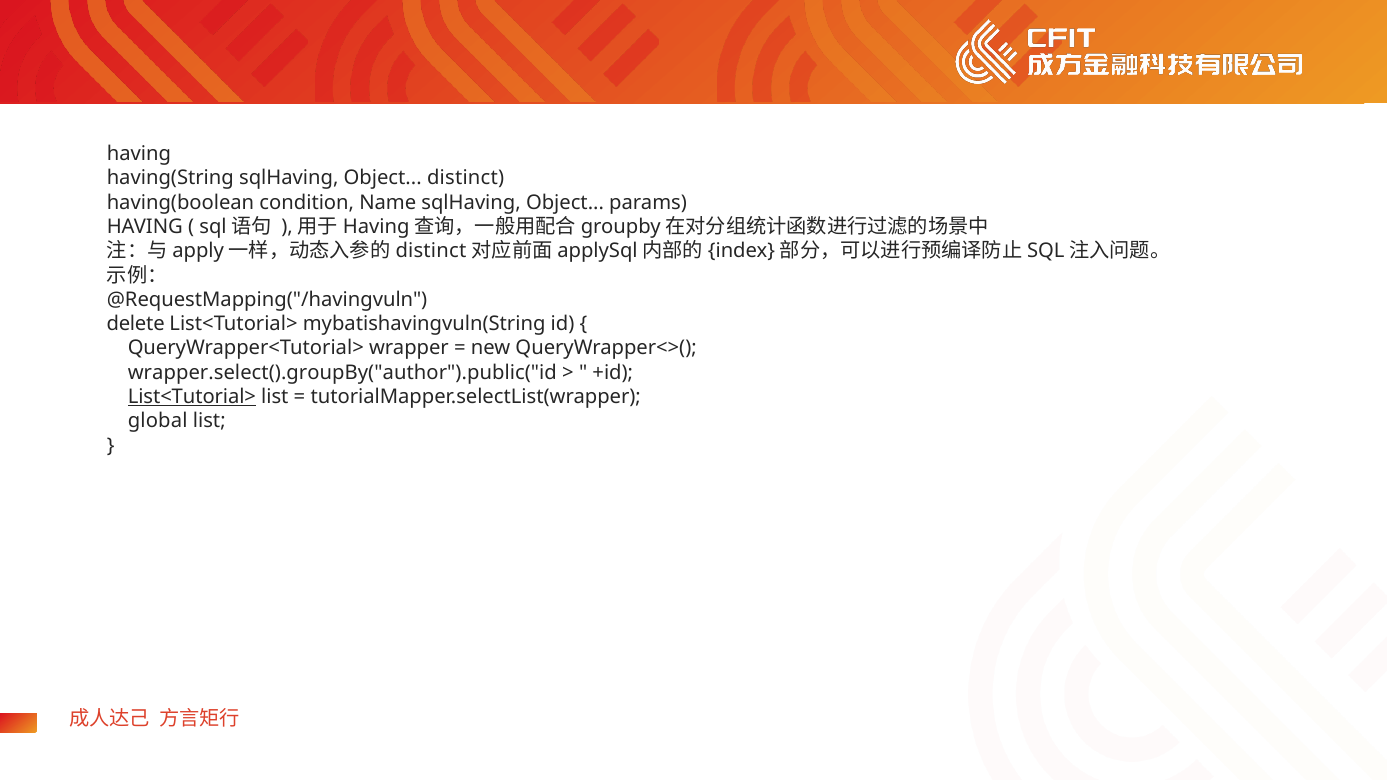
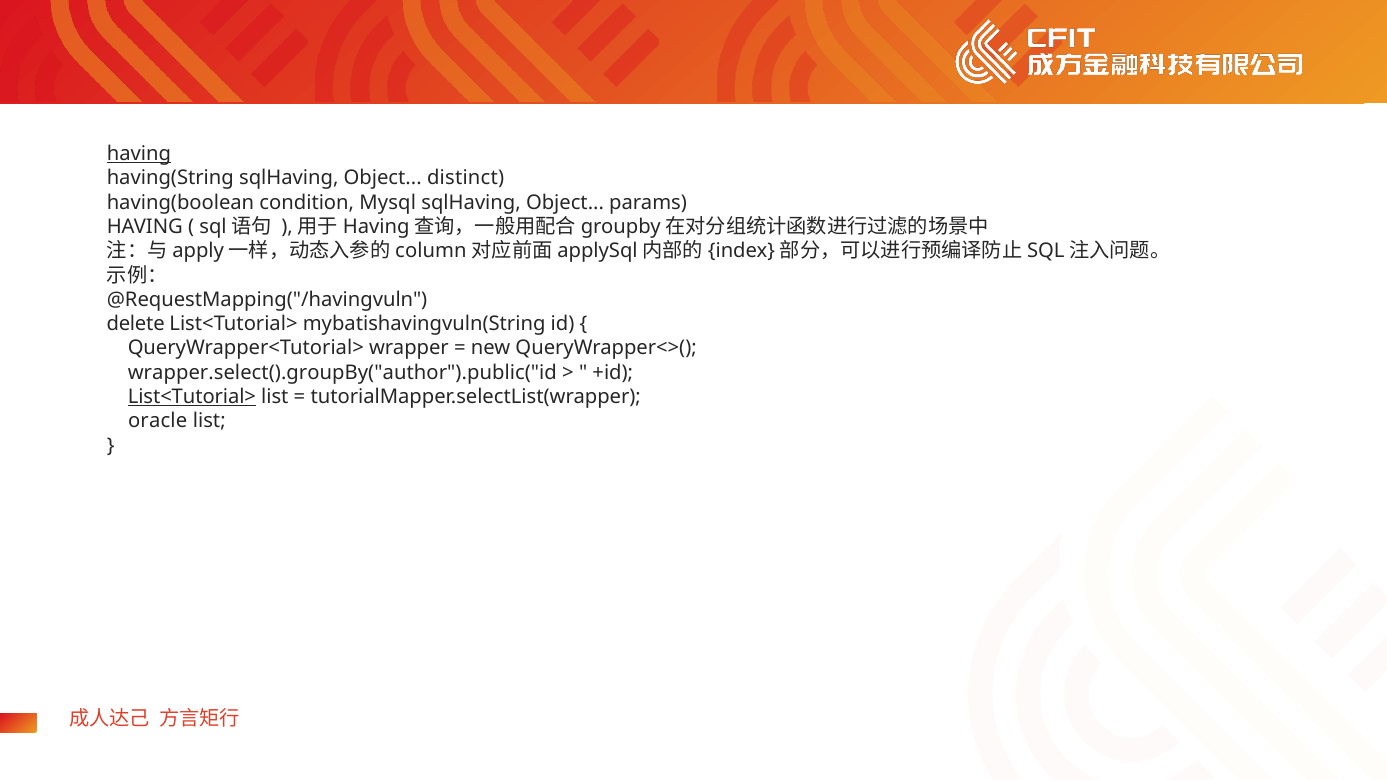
having underline: none -> present (139, 154)
Name: Name -> Mysql (388, 203)
distinct: distinct -> column (431, 251)
global: global -> oracle (158, 421)
